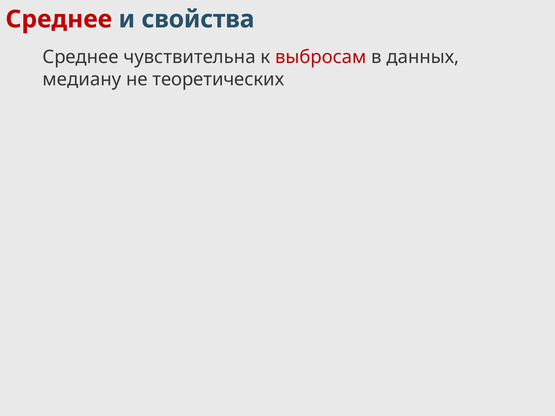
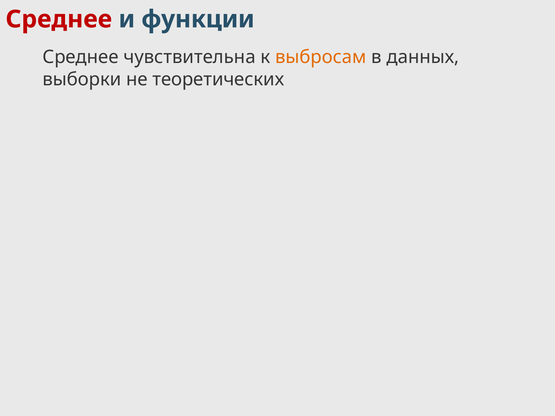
свойства: свойства -> функции (198, 19)
выбросам colour: red -> orange (321, 57)
медиану: медиану -> выборки (82, 79)
